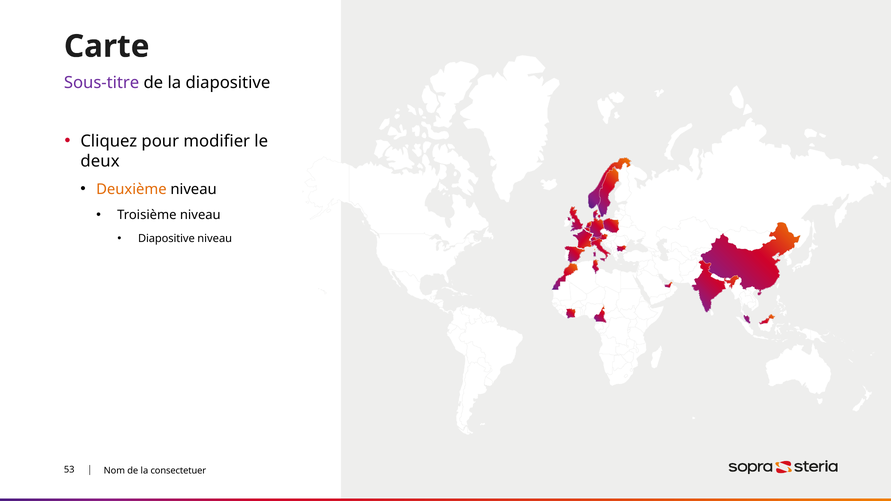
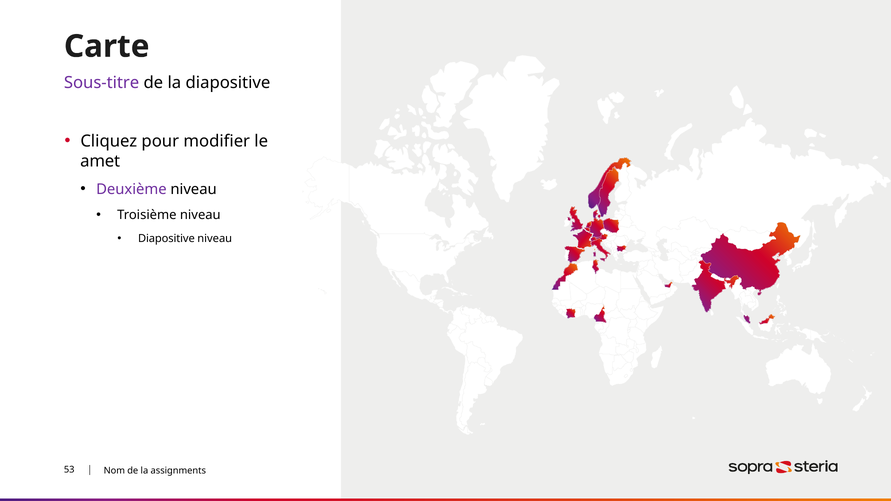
deux: deux -> amet (100, 161)
Deuxième colour: orange -> purple (131, 189)
consectetuer: consectetuer -> assignments (178, 471)
